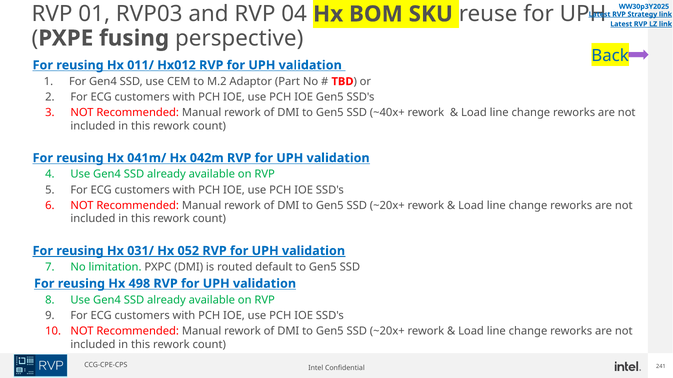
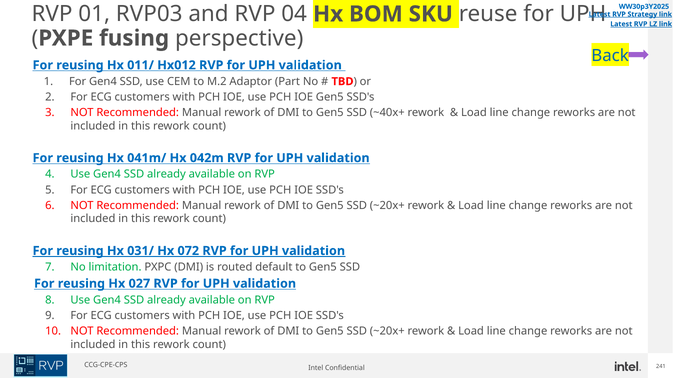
052: 052 -> 072 (188, 251)
498: 498 -> 027 (139, 284)
